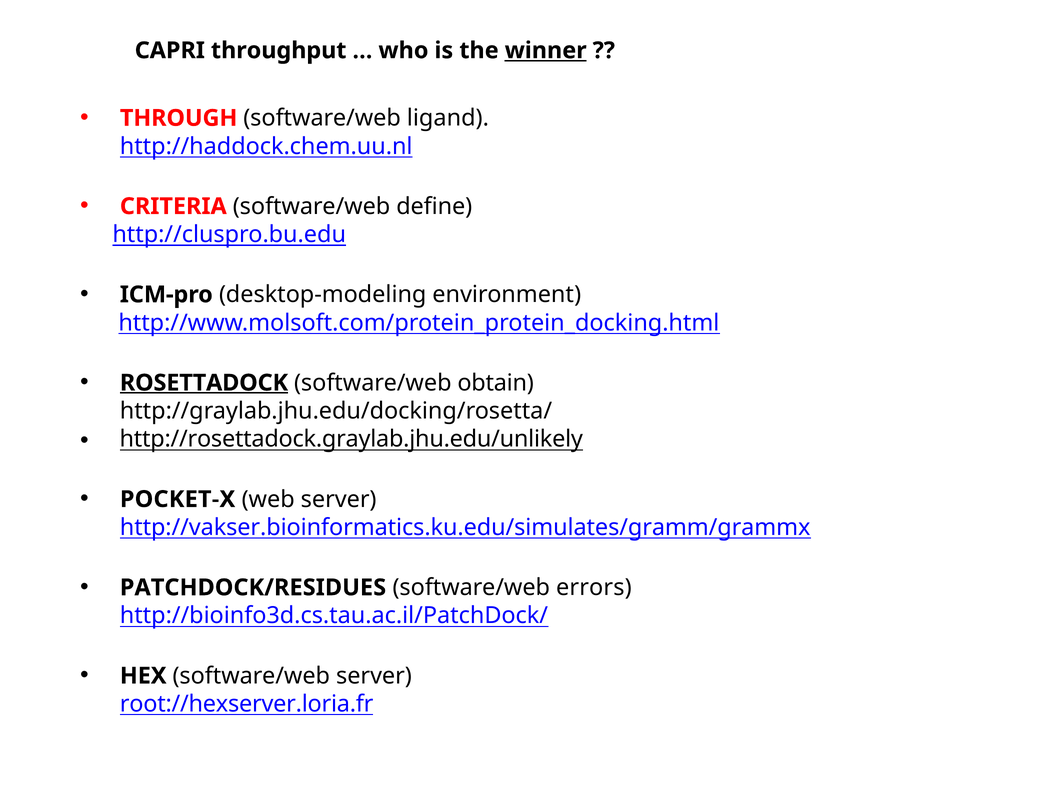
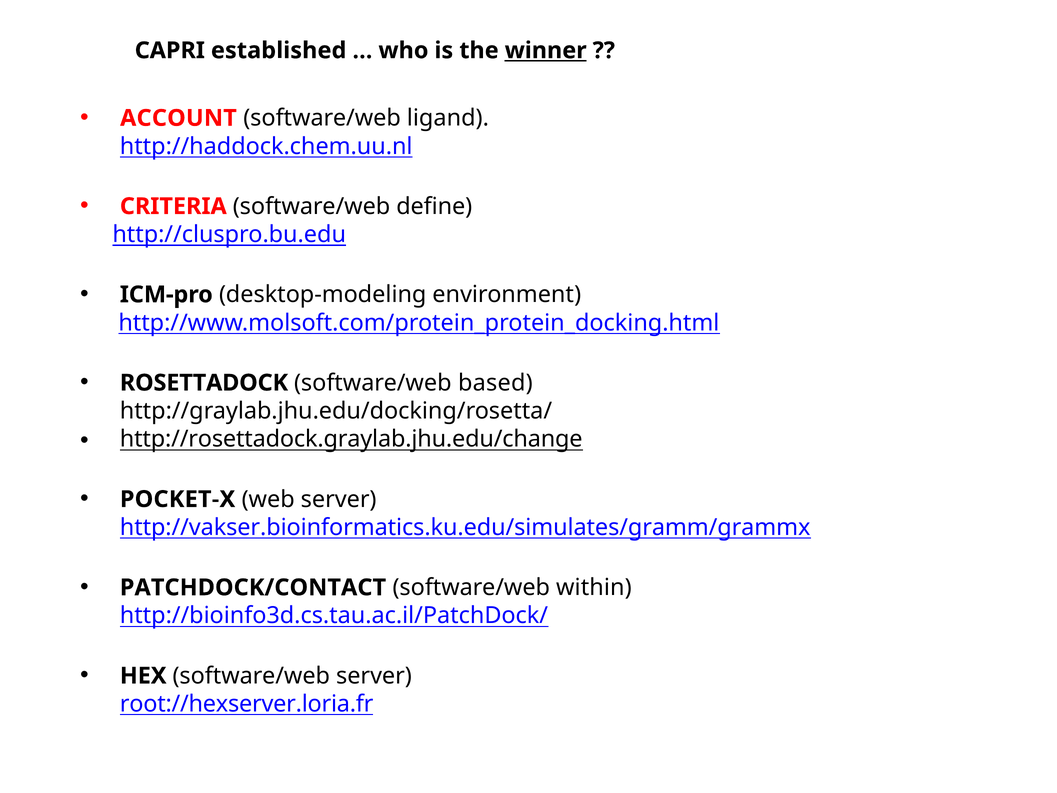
throughput: throughput -> established (279, 50)
THROUGH: THROUGH -> ACCOUNT (178, 118)
ROSETTADOCK underline: present -> none (204, 383)
obtain: obtain -> based (495, 383)
http://rosettadock.graylab.jhu.edu/unlikely: http://rosettadock.graylab.jhu.edu/unlikely -> http://rosettadock.graylab.jhu.edu/change (351, 439)
PATCHDOCK/RESIDUES: PATCHDOCK/RESIDUES -> PATCHDOCK/CONTACT (253, 587)
errors: errors -> within (594, 587)
